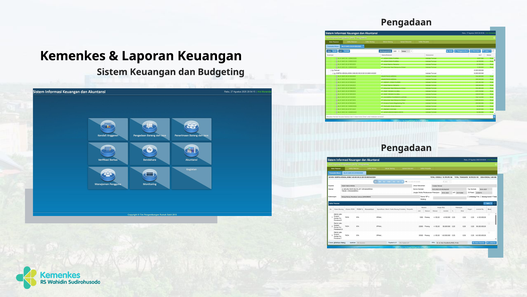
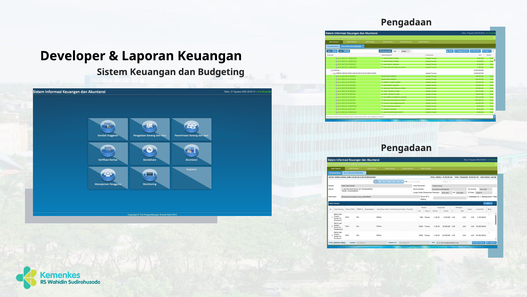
Kemenkes: Kemenkes -> Developer (73, 56)
